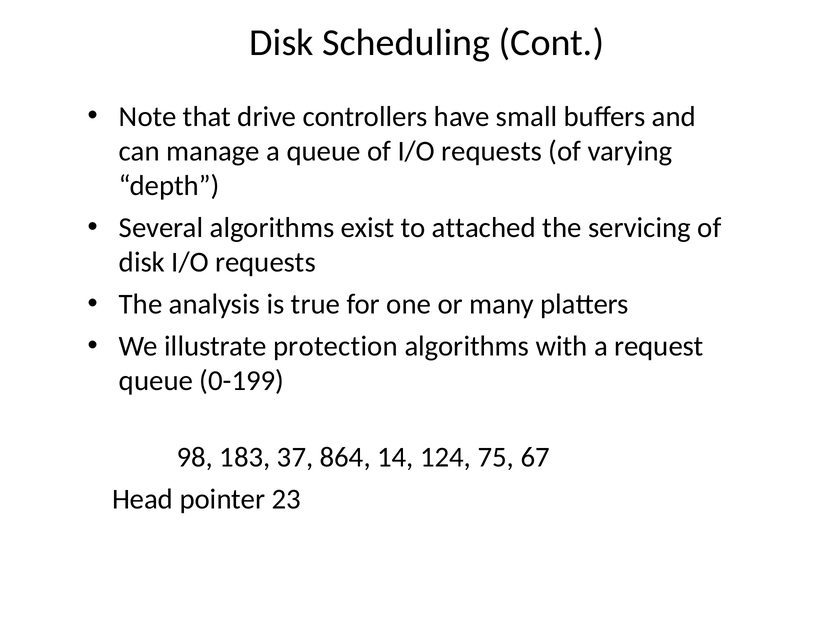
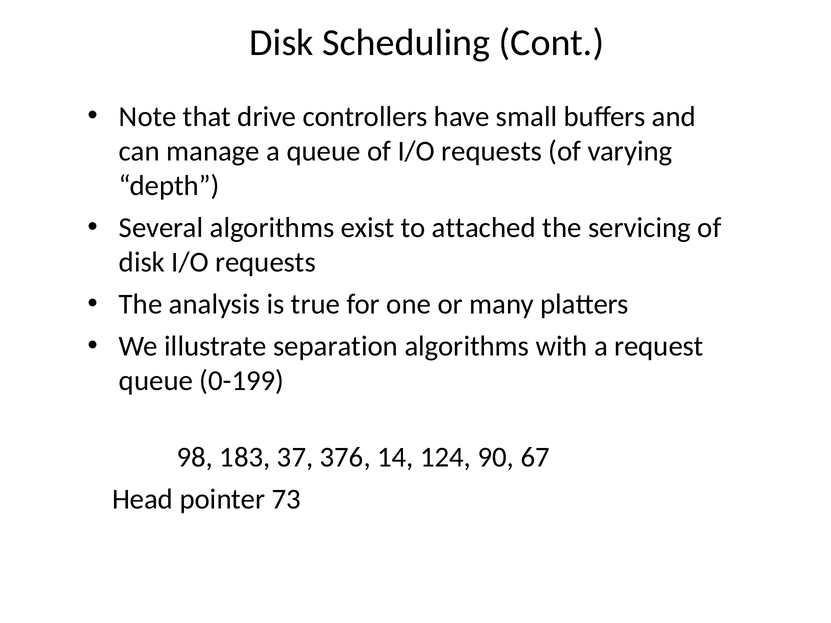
protection: protection -> separation (336, 346)
864: 864 -> 376 (345, 458)
75: 75 -> 90 (496, 458)
23: 23 -> 73 (286, 500)
